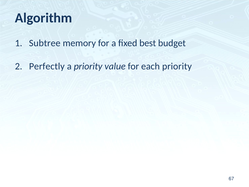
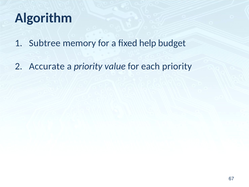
best: best -> help (148, 43)
Perfectly: Perfectly -> Accurate (47, 66)
